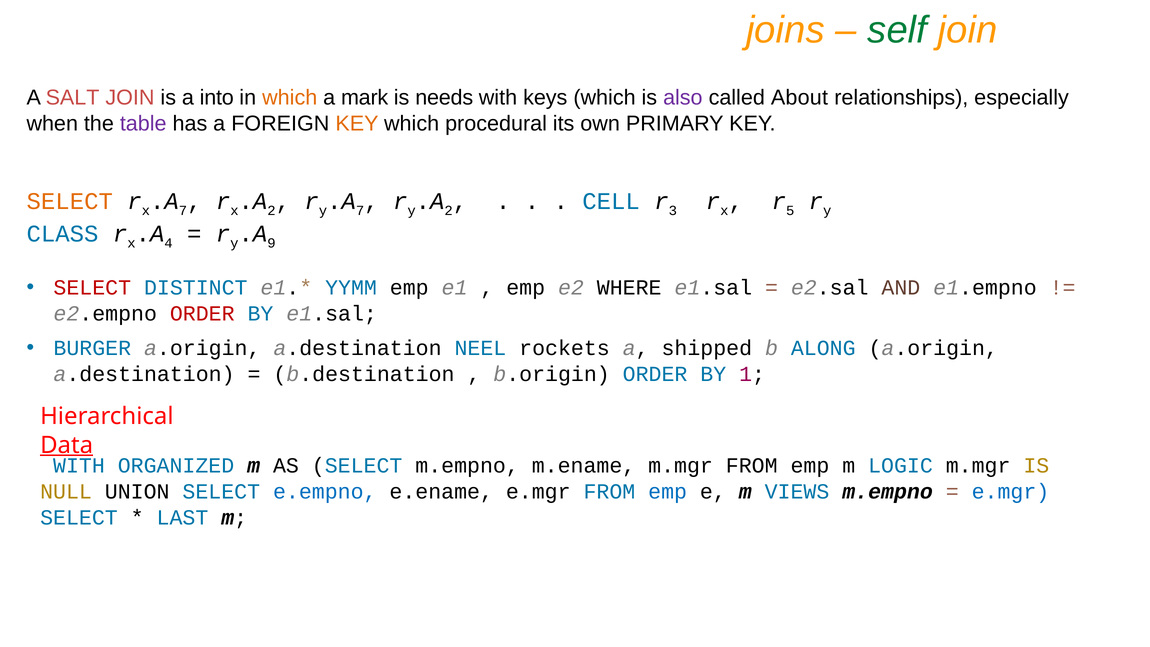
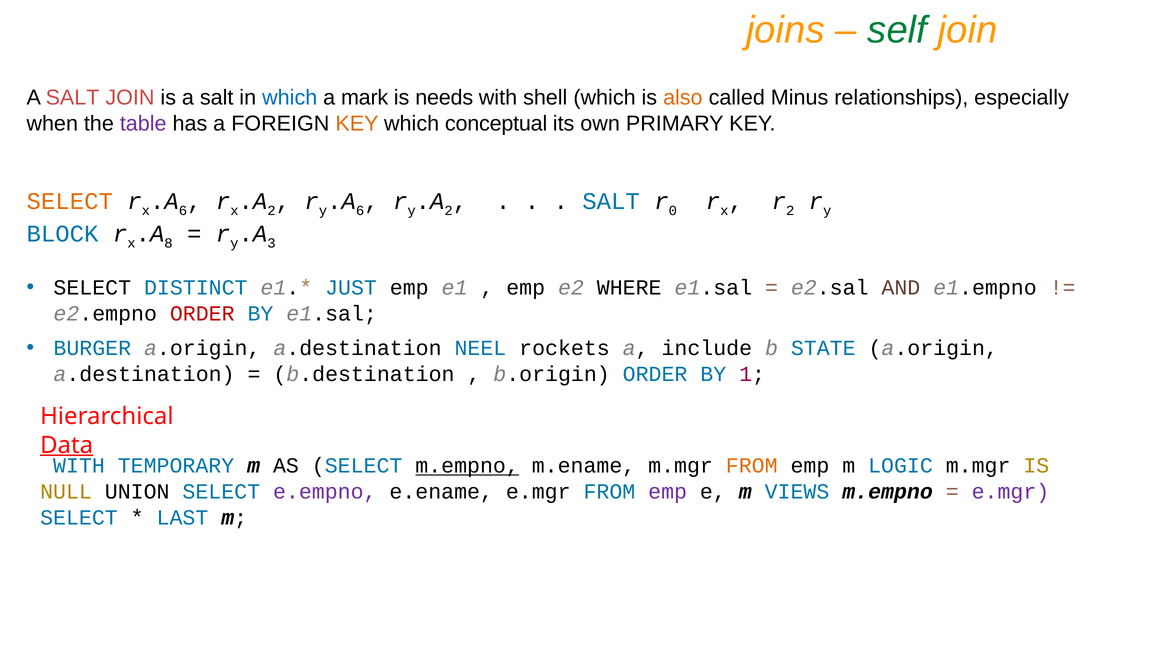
is a into: into -> salt (217, 98)
which colour: orange -> blue (290, 98)
keys: keys -> shell (545, 98)
also colour: purple -> orange (683, 98)
About: About -> Minus (800, 98)
procedural: procedural -> conceptual (496, 124)
7: 7 -> 6 (183, 210)
7: 7 -> 6 (360, 210)
CELL: CELL -> SALT (611, 201)
3: 3 -> 0 (673, 210)
5: 5 -> 2 (790, 210)
CLASS: CLASS -> BLOCK (63, 234)
4: 4 -> 8 (169, 243)
9: 9 -> 3 (271, 243)
SELECT colour: red -> black (92, 288)
YYMM: YYMM -> JUST (351, 288)
shipped: shipped -> include (707, 348)
ALONG: ALONG -> STATE (823, 348)
ORGANIZED: ORGANIZED -> TEMPORARY (176, 466)
m.empno underline: none -> present (467, 466)
FROM colour: black -> orange (752, 466)
e.empno colour: blue -> purple (325, 491)
emp colour: blue -> purple (668, 491)
e.mgr colour: blue -> purple (1010, 491)
